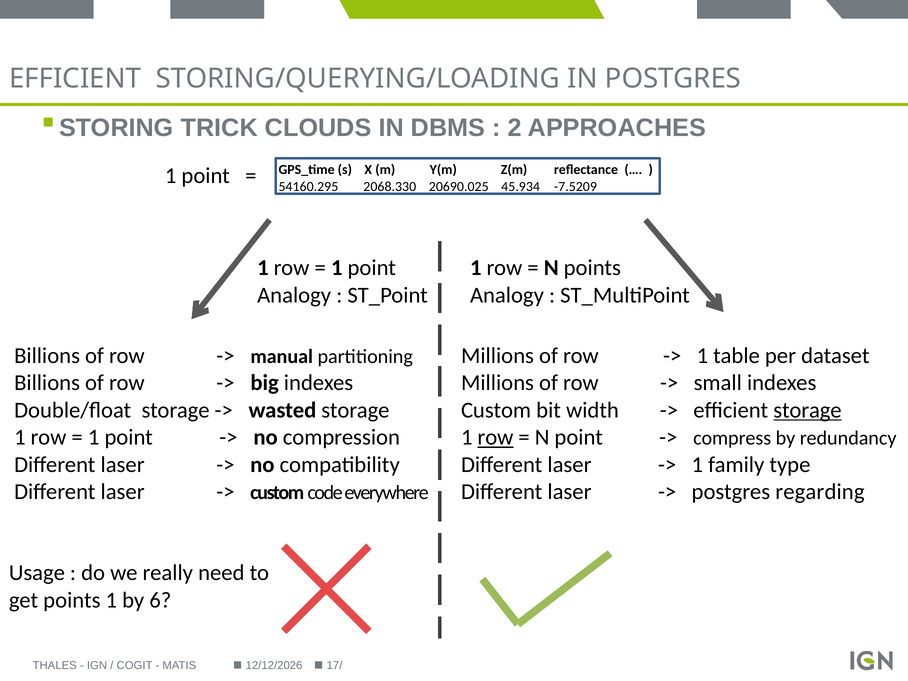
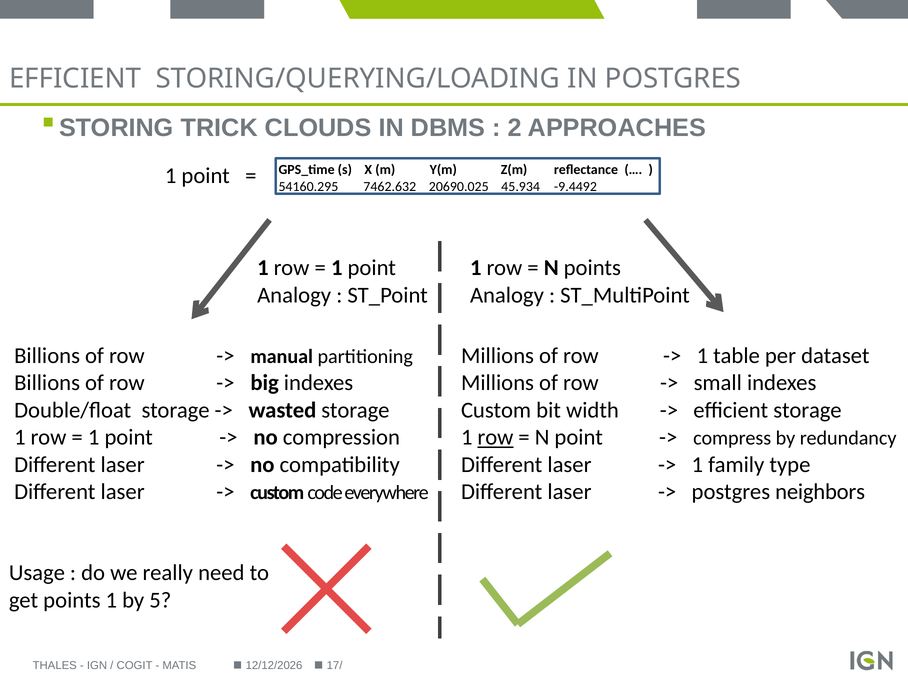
2068.330: 2068.330 -> 7462.632 (390, 186)
-7.5209: -7.5209 -> -9.4492 (575, 186)
storage underline: present -> none (807, 410)
regarding: regarding -> neighbors (820, 492)
6: 6 -> 5 (160, 600)
